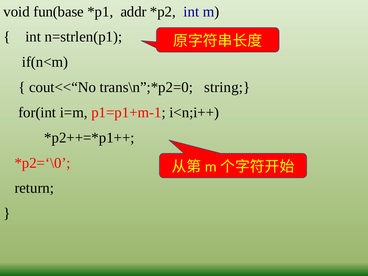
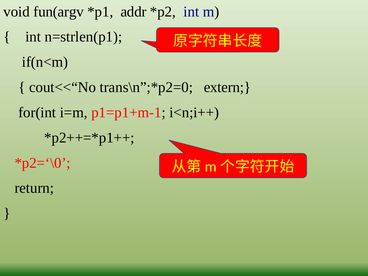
fun(base: fun(base -> fun(argv (59, 12)
string: string -> extern (227, 87)
